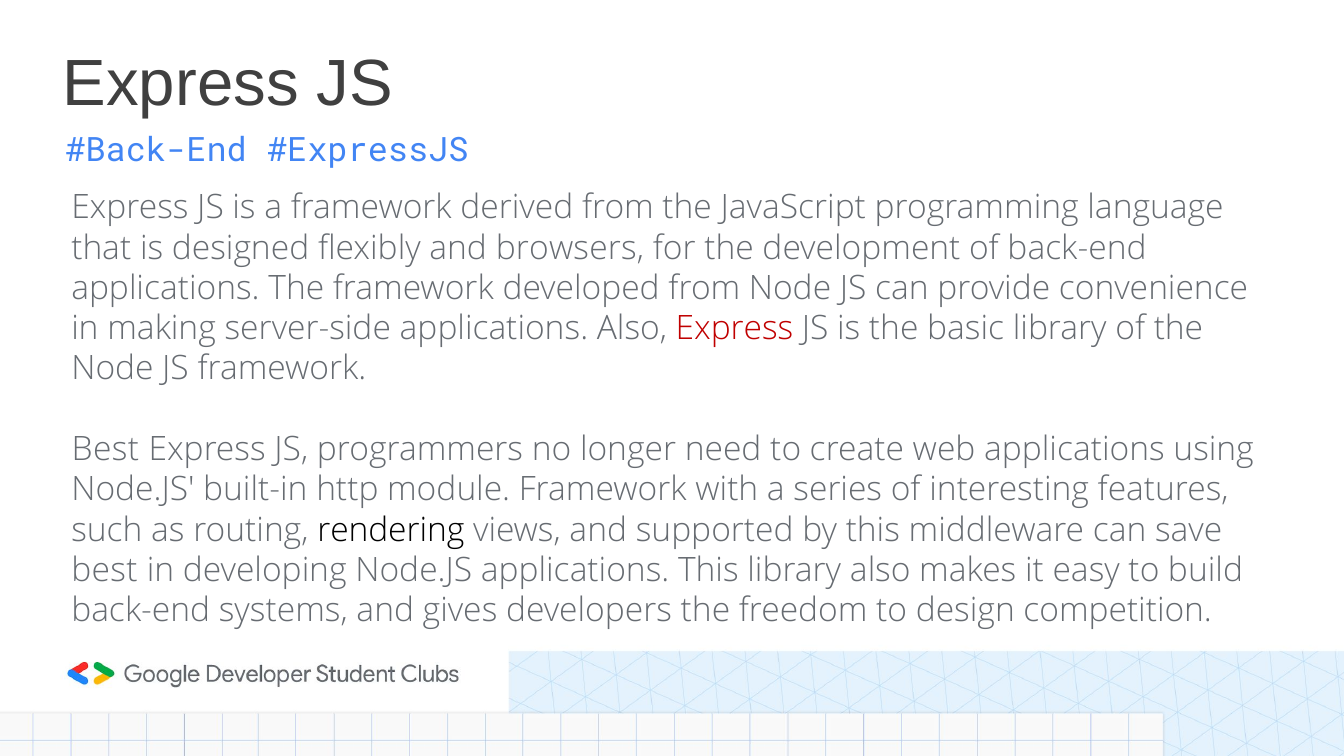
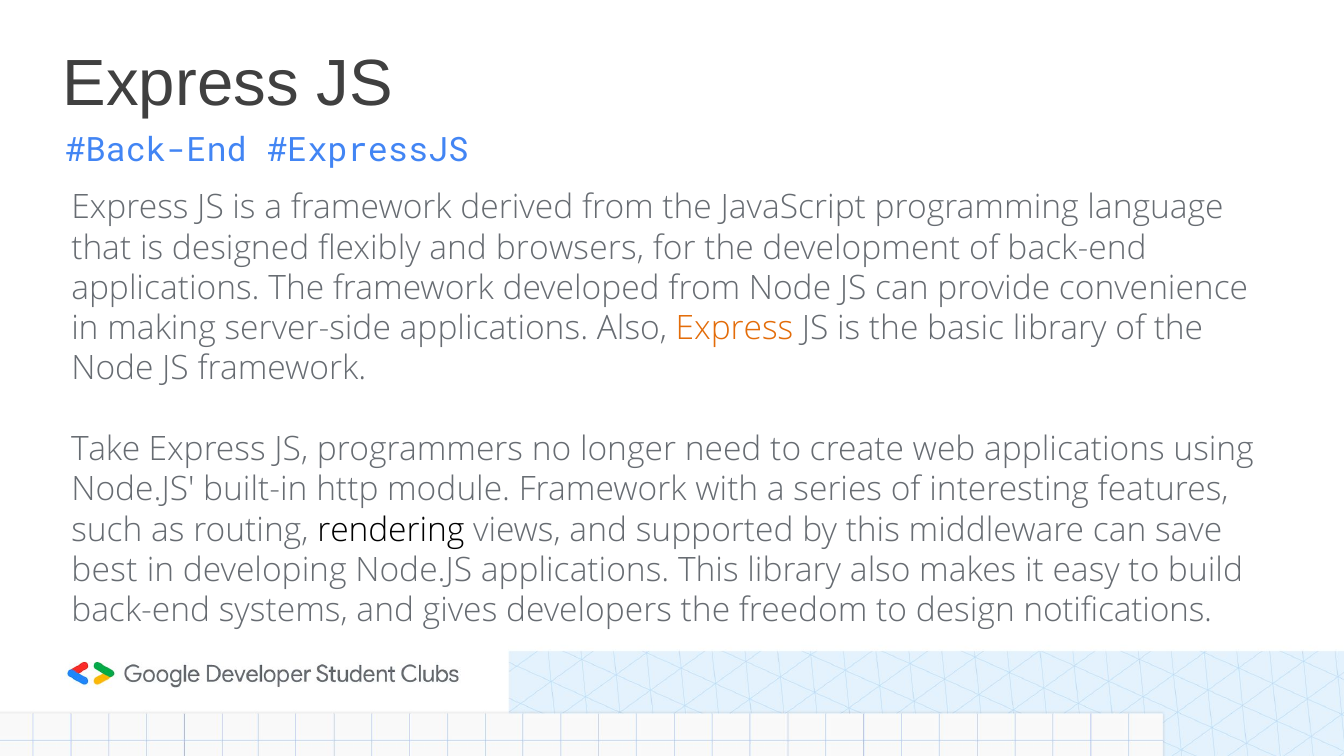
Express colour: red -> orange (734, 329)
Best: Best -> Take (106, 450)
competition: competition -> notifications (1118, 611)
